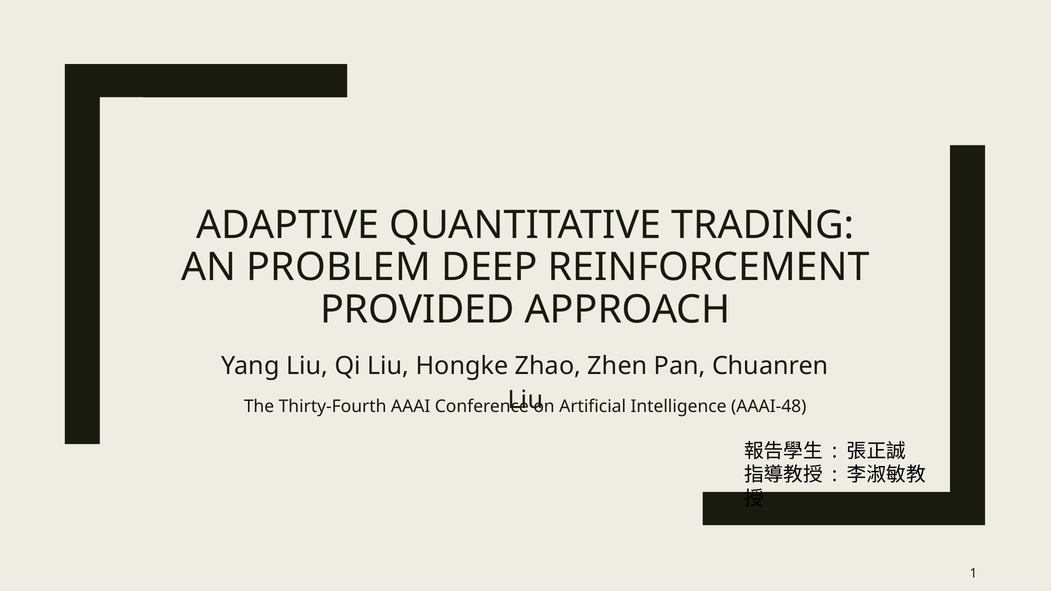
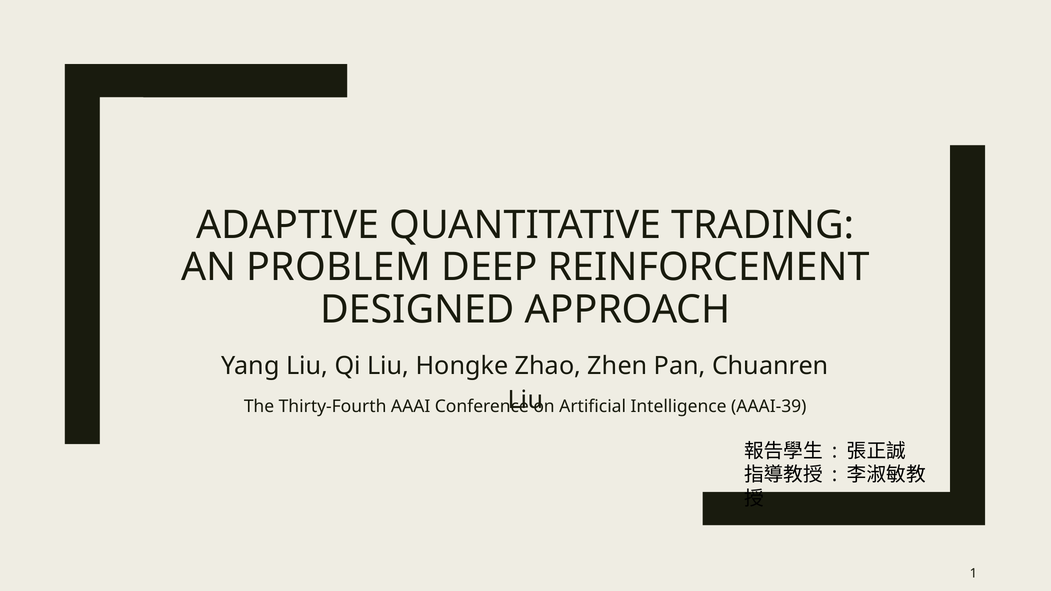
PROVIDED: PROVIDED -> DESIGNED (417, 310)
AAAI-48: AAAI-48 -> AAAI-39 (769, 407)
